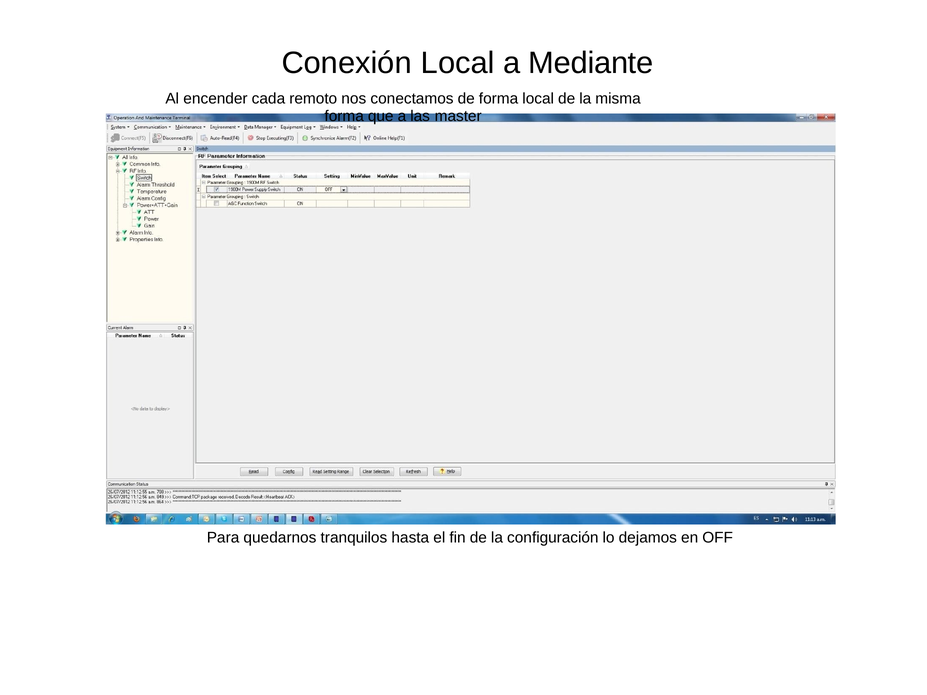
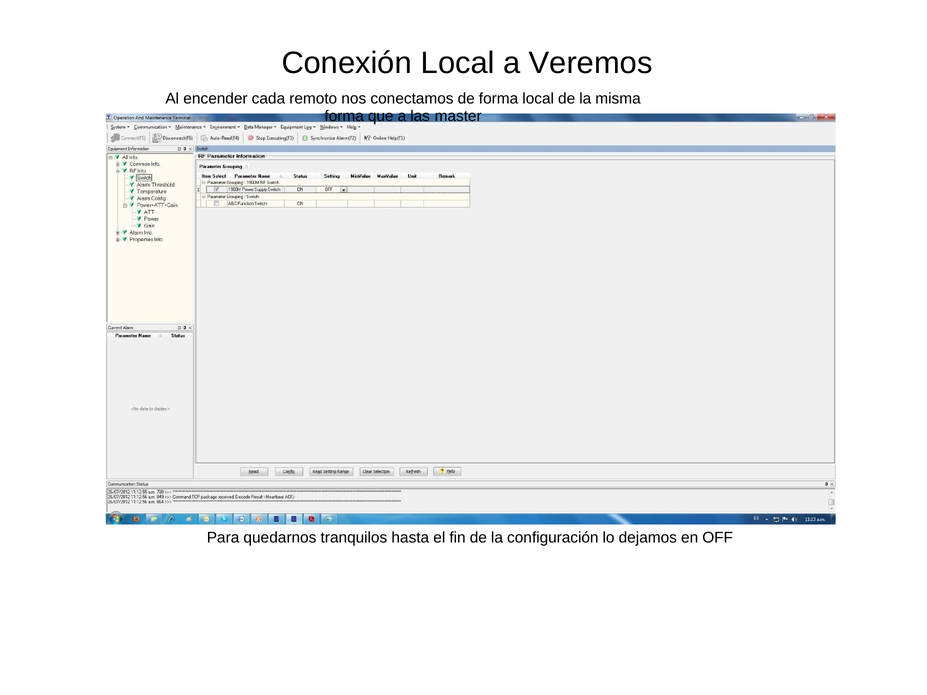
Mediante: Mediante -> Veremos (591, 63)
